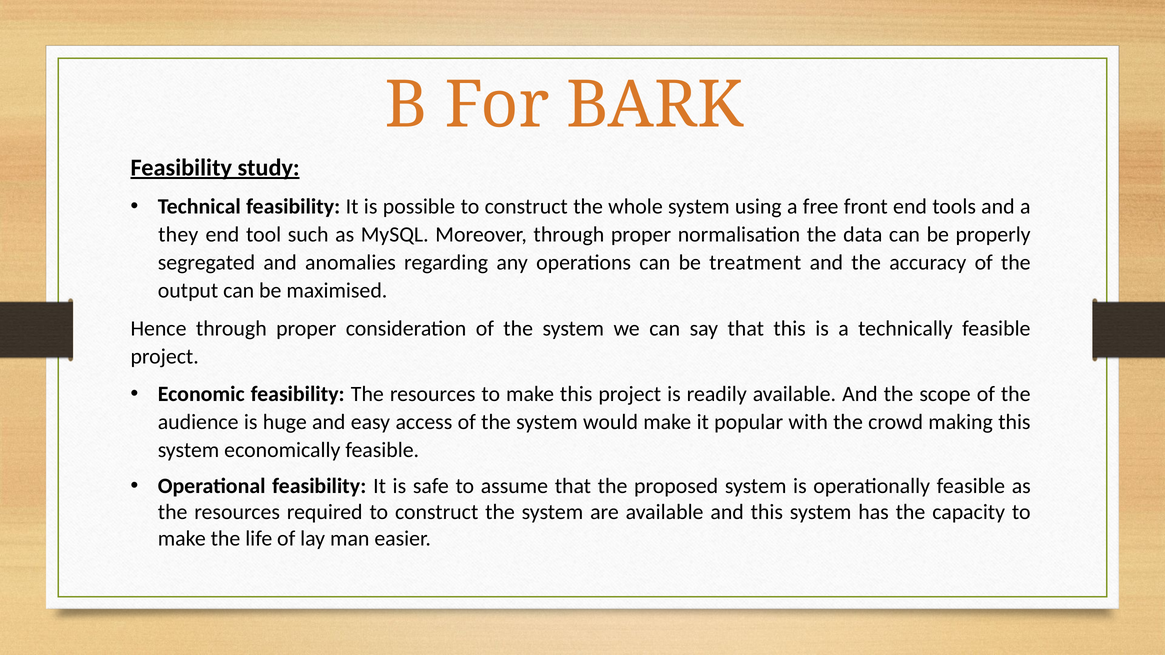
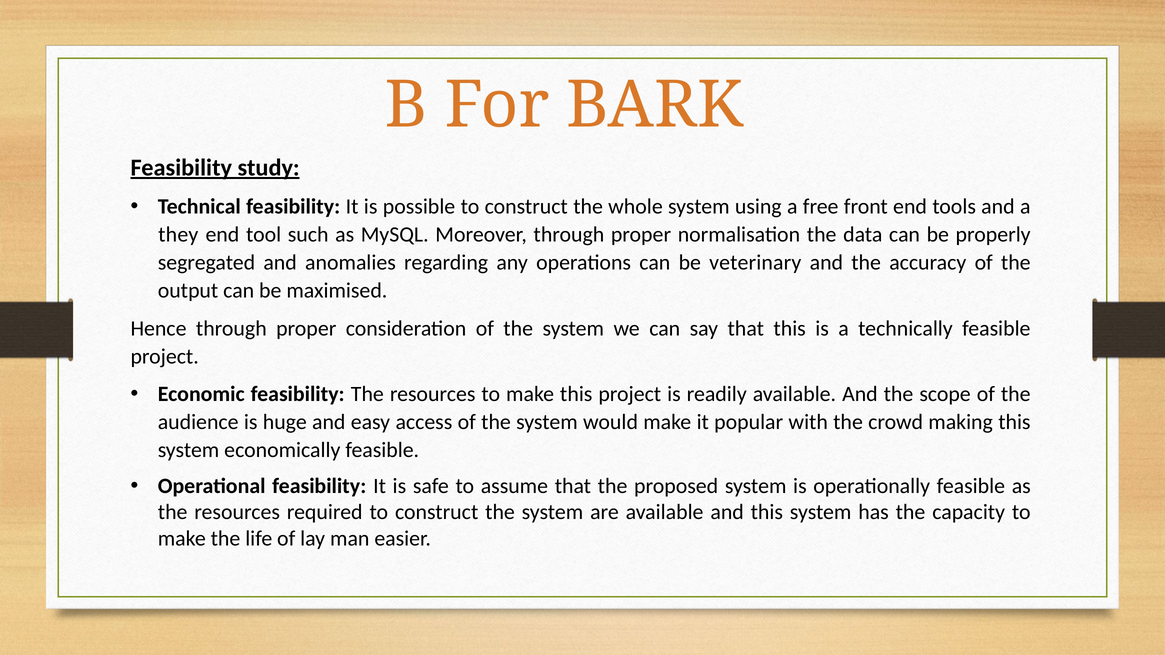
treatment: treatment -> veterinary (755, 263)
